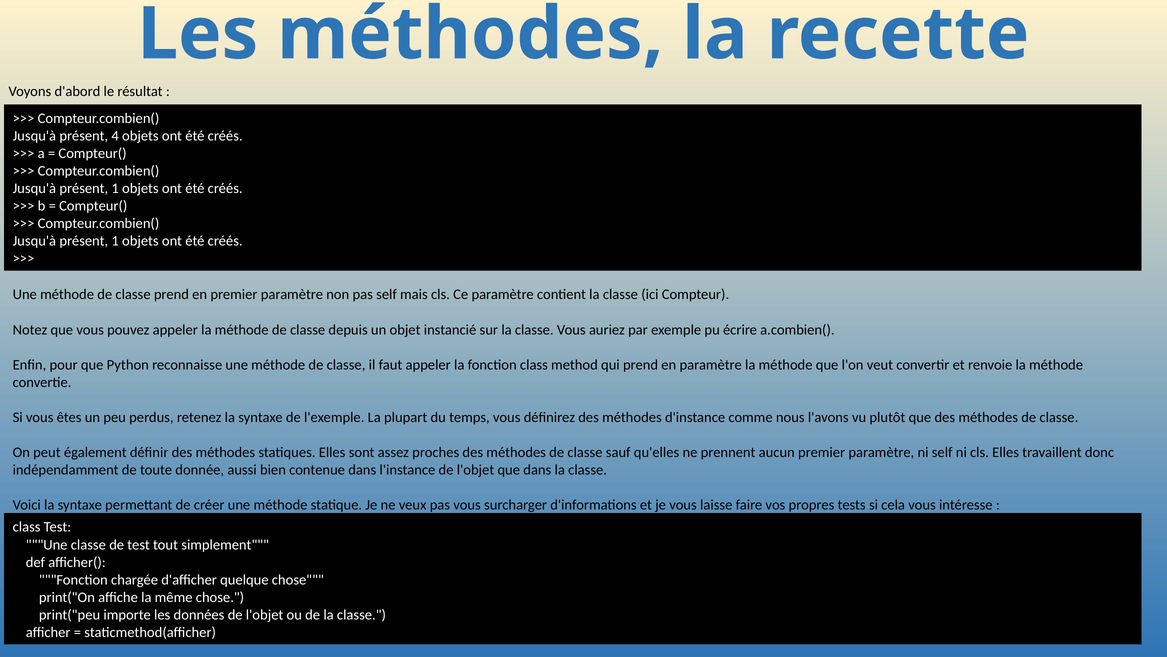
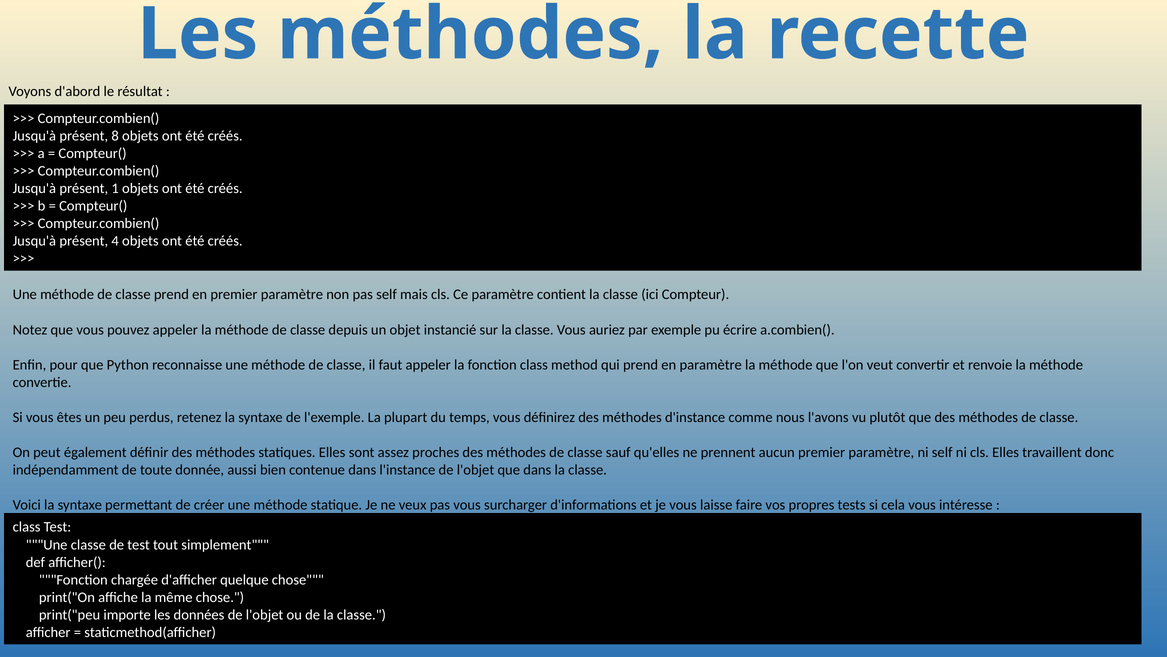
4: 4 -> 8 (115, 136)
1: 1 -> 4 (115, 241)
